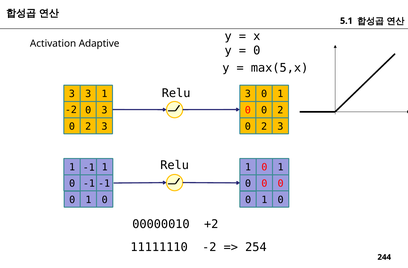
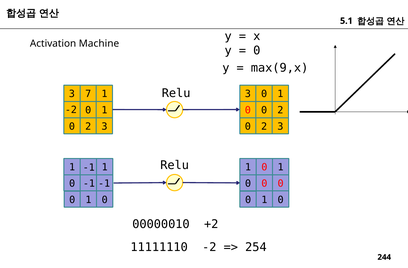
Adaptive: Adaptive -> Machine (99, 43)
max(5,x: max(5,x -> max(9,x (280, 68)
3 3: 3 -> 7 (88, 94)
3: 3 -> 1 (104, 110)
